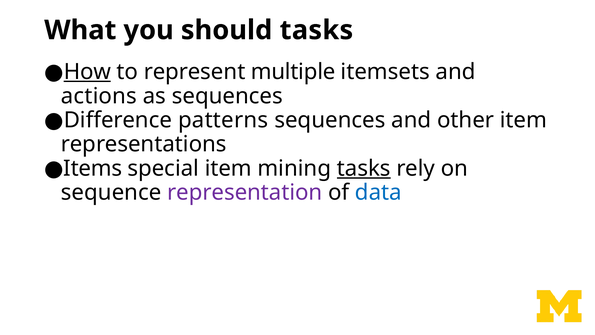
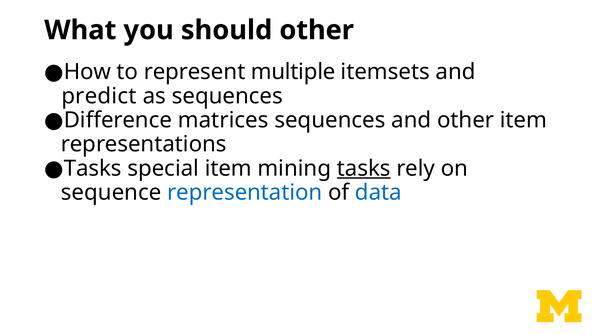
should tasks: tasks -> other (317, 30)
How underline: present -> none (87, 72)
actions: actions -> predict (99, 96)
patterns: patterns -> matrices (223, 120)
Items: Items -> Tasks (93, 168)
representation colour: purple -> blue (245, 192)
